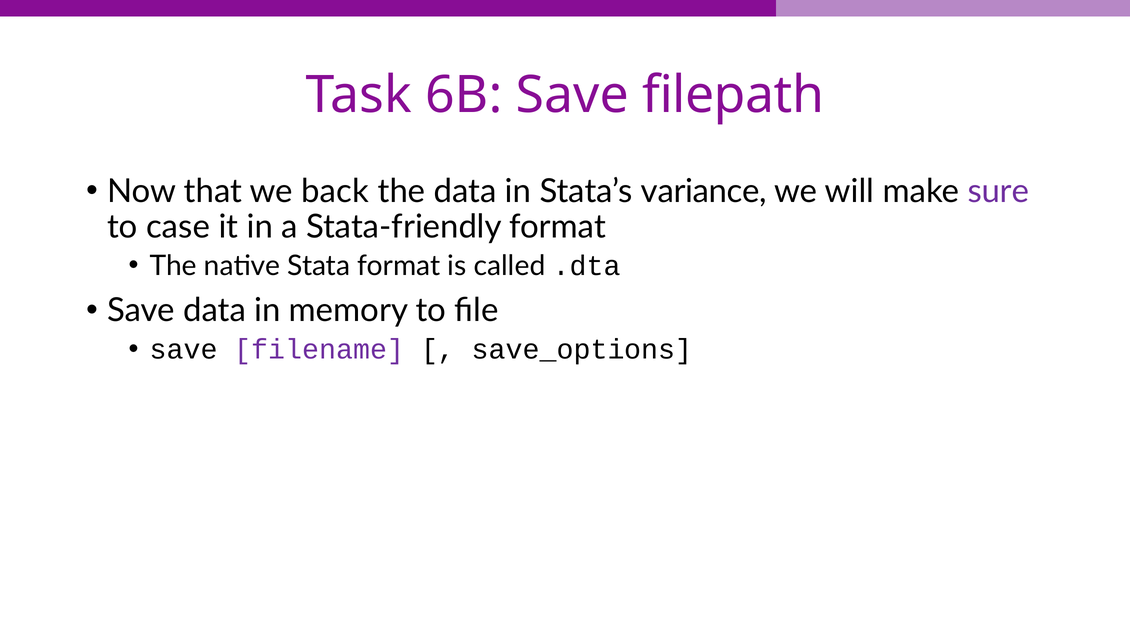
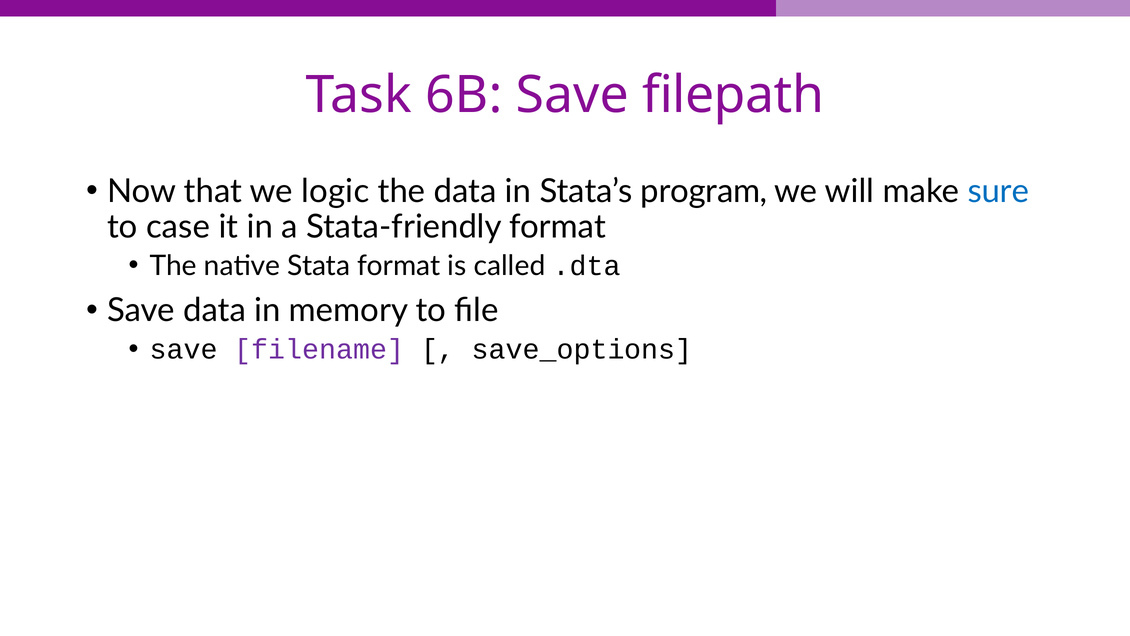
back: back -> logic (335, 191)
variance: variance -> program (704, 191)
sure colour: purple -> blue (998, 191)
